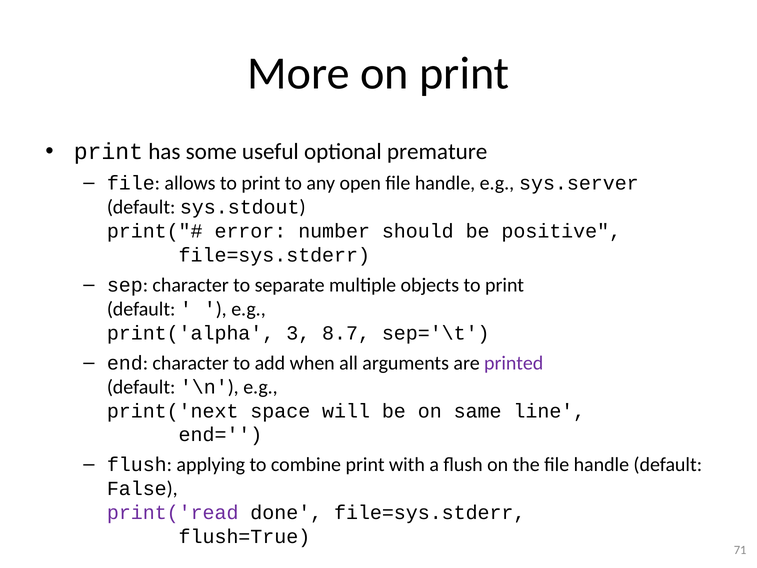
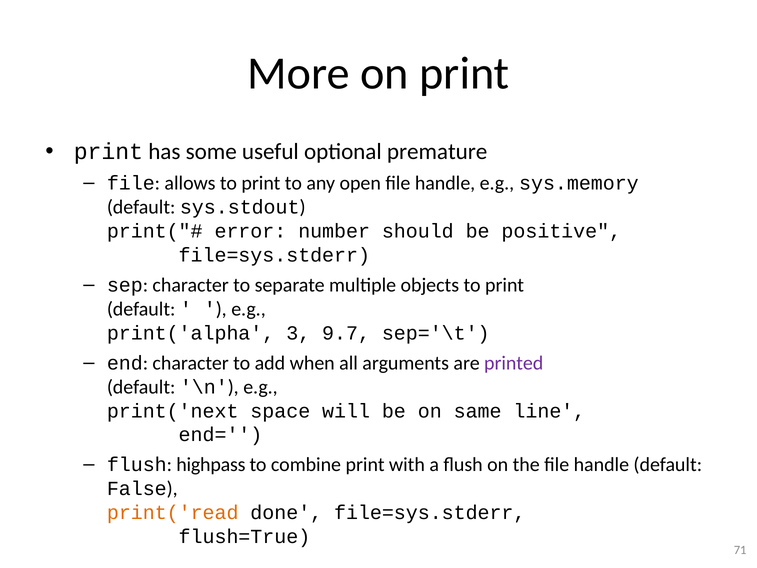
sys.server: sys.server -> sys.memory (579, 183)
8.7: 8.7 -> 9.7 (346, 333)
applying: applying -> highpass (211, 465)
print('read colour: purple -> orange (173, 512)
